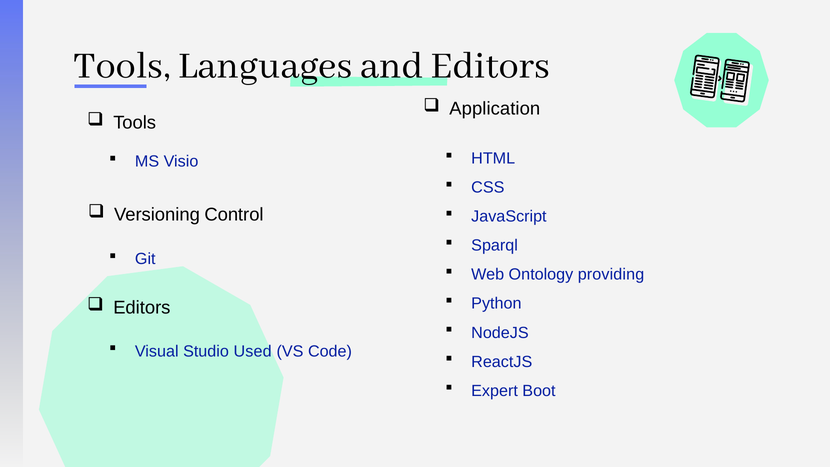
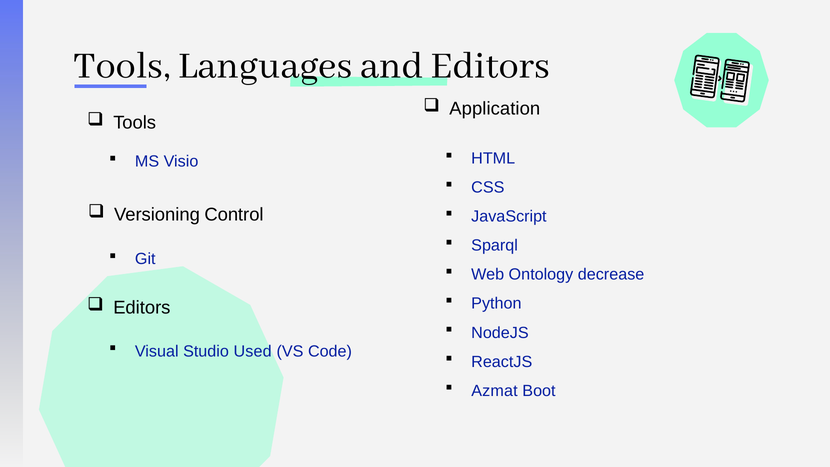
providing: providing -> decrease (611, 275)
Expert: Expert -> Azmat (494, 391)
